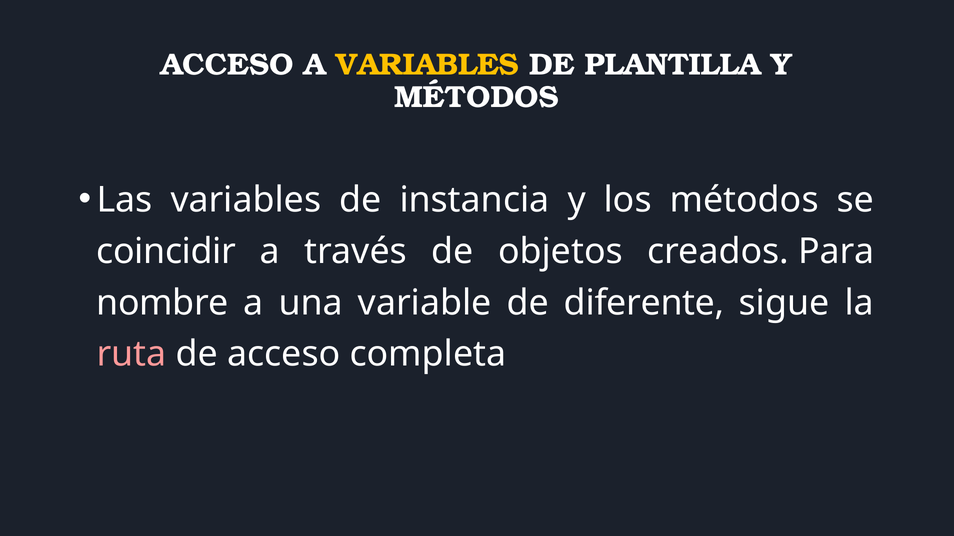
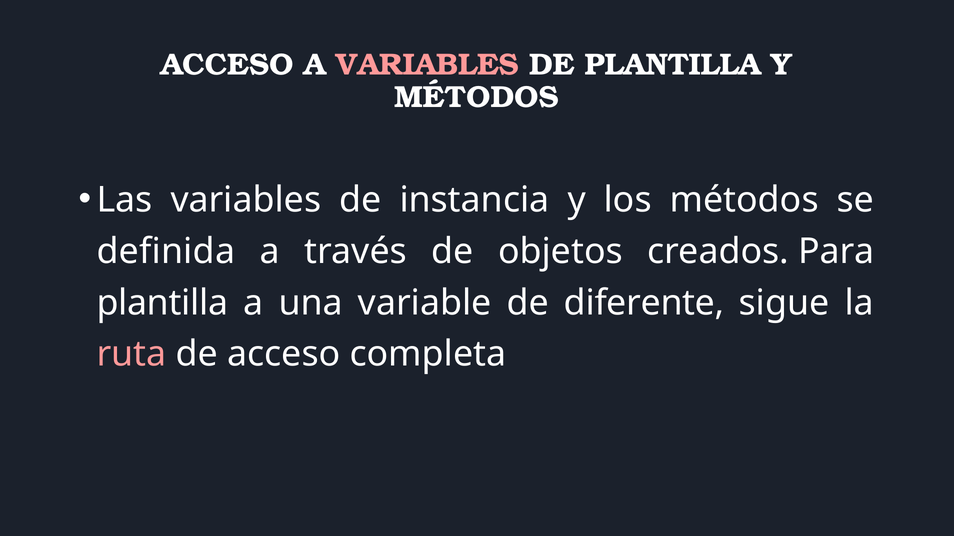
VARIABLES colour: yellow -> pink (427, 65)
coincidir: coincidir -> definida (166, 252)
nombre: nombre -> plantilla (162, 303)
